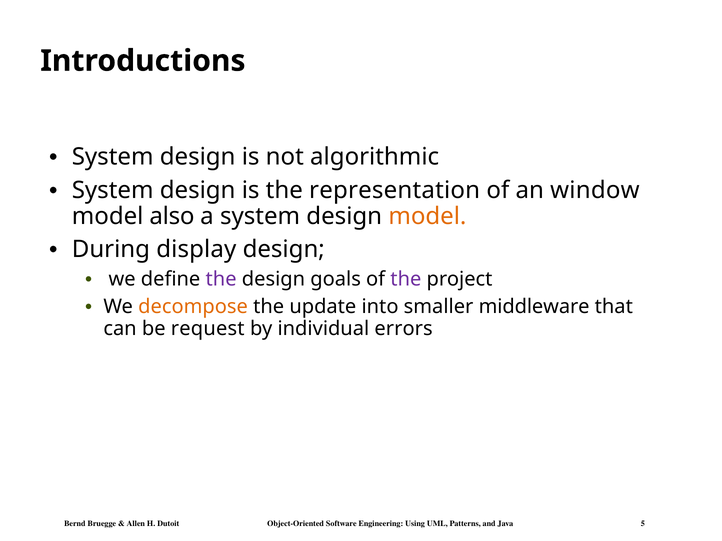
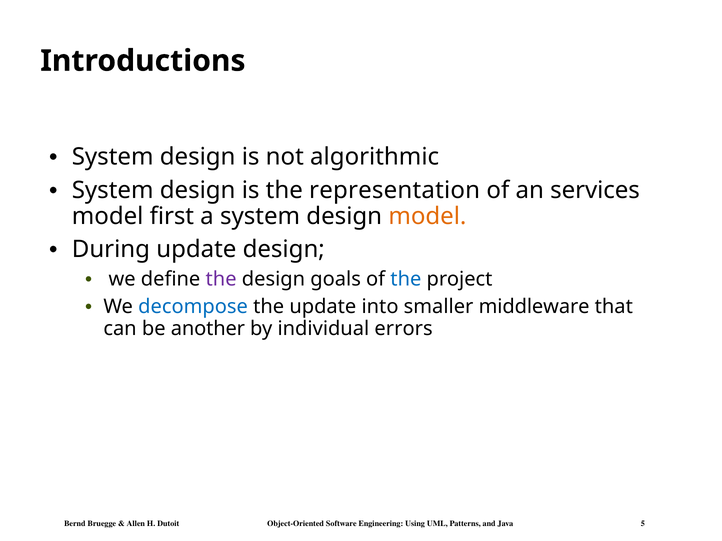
window: window -> services (595, 190)
also: also -> first (172, 216)
During display: display -> update (196, 250)
the colour: purple -> blue (406, 279)
decompose colour: orange -> blue (193, 307)
request: request -> another (208, 329)
